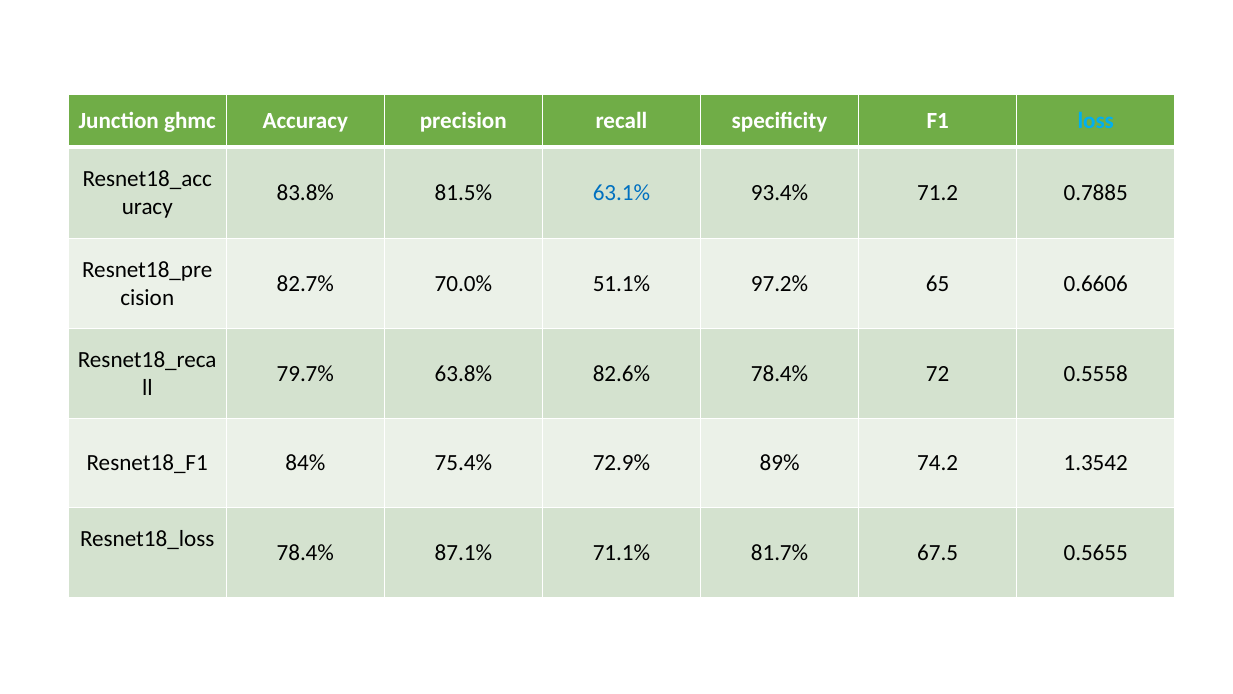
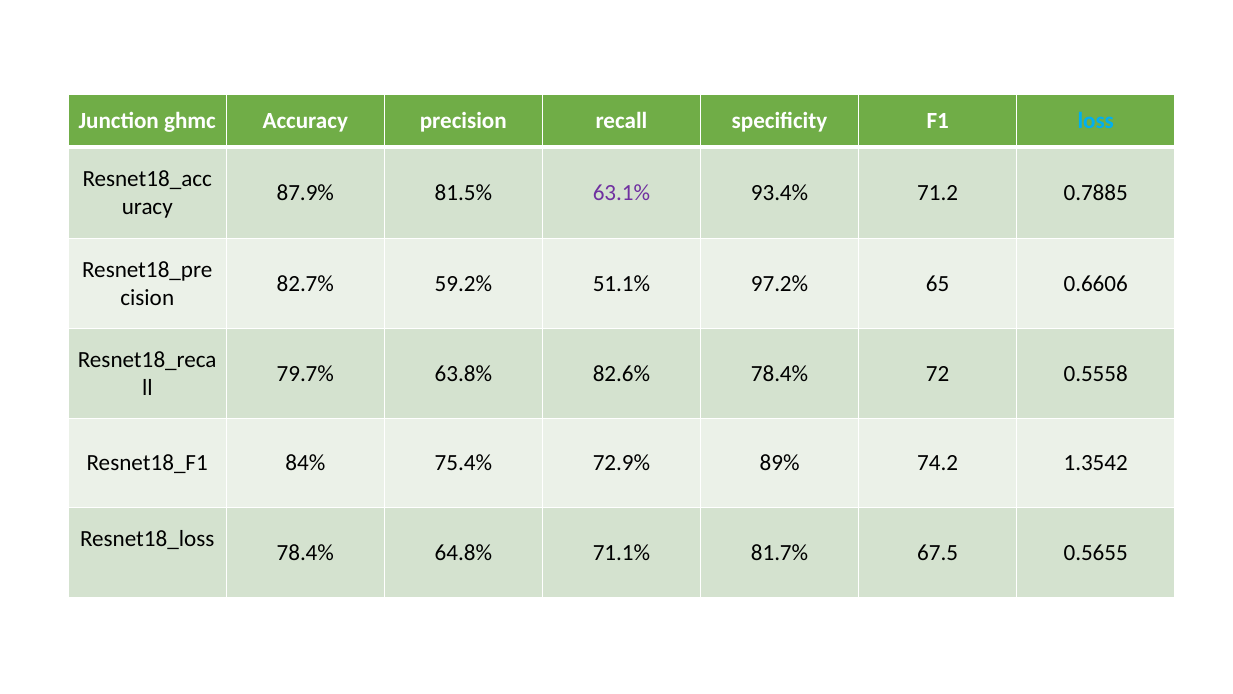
83.8%: 83.8% -> 87.9% (305, 193)
63.1% colour: blue -> purple (621, 193)
70.0%: 70.0% -> 59.2% (463, 284)
87.1%: 87.1% -> 64.8% (463, 553)
